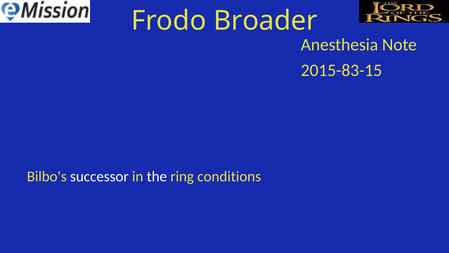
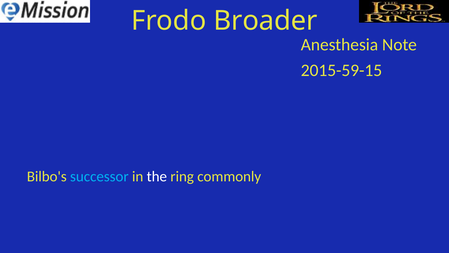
2015-83-15: 2015-83-15 -> 2015-59-15 (341, 70)
successor colour: white -> light blue (99, 176)
conditions: conditions -> commonly (229, 176)
